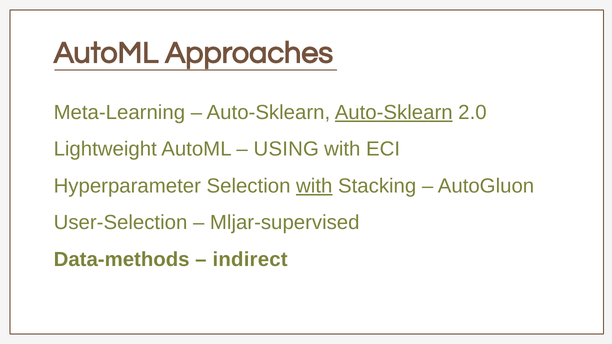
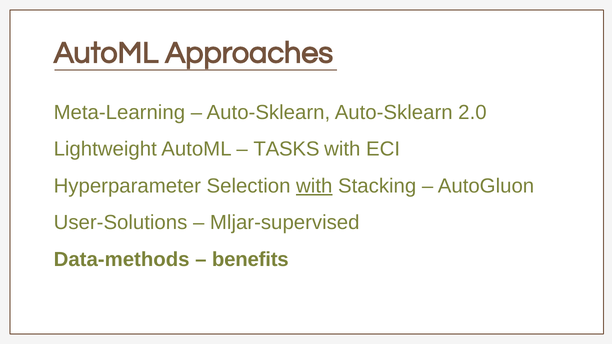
Auto-Sklearn underline: present -> none (394, 113)
USING: USING -> TASKS (286, 149)
User-Selection: User-Selection -> User-Solutions (121, 223)
indirect: indirect -> benefits (250, 260)
